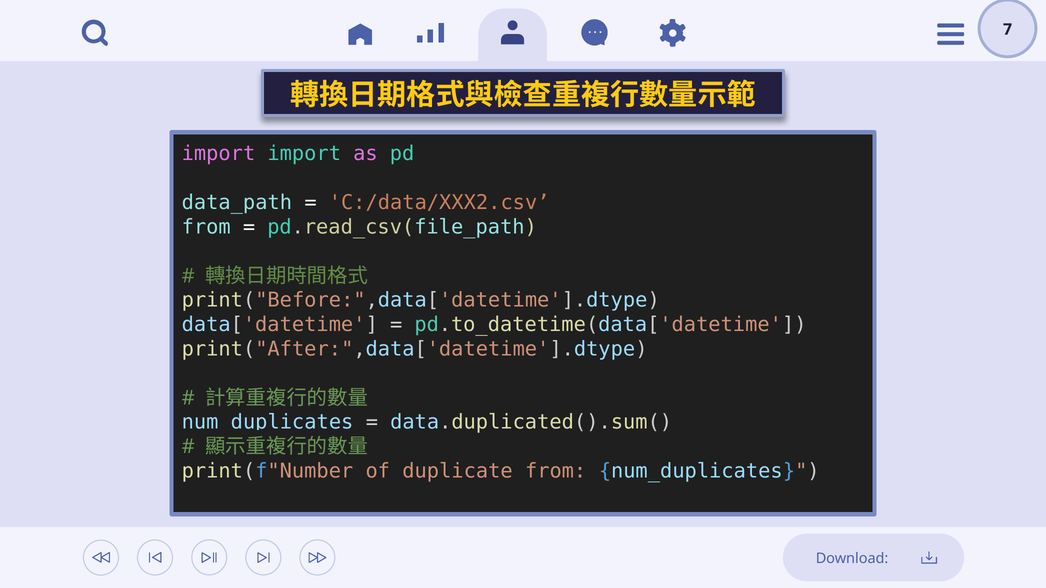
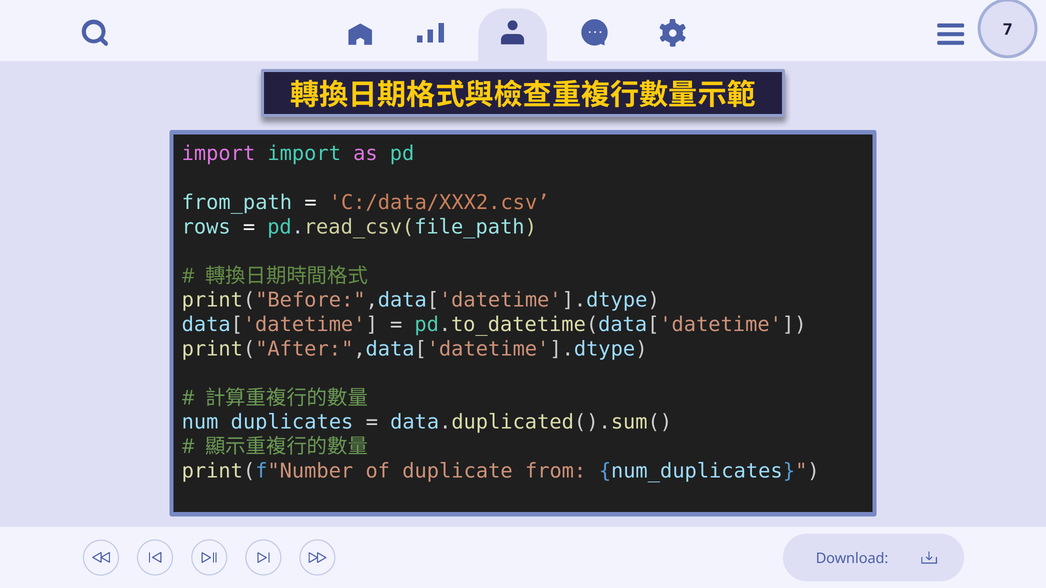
data_path: data_path -> from_path (237, 203)
from: from -> rows (206, 227)
